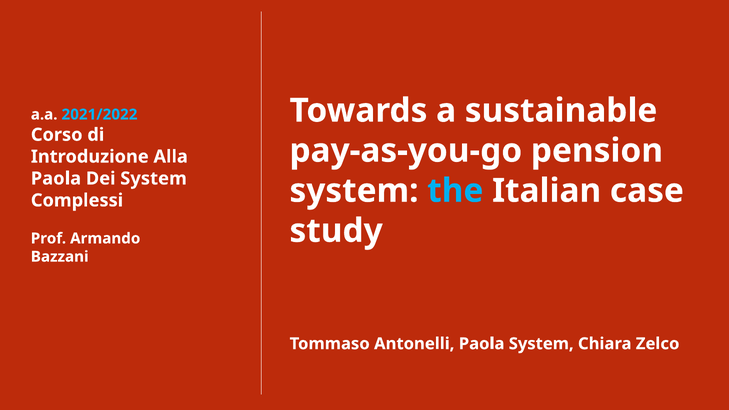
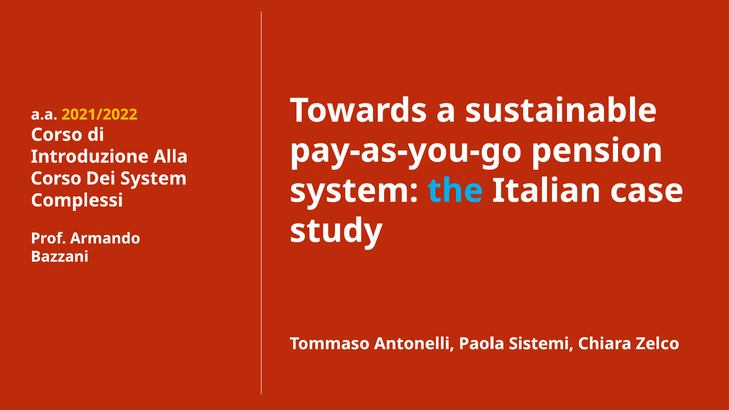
2021/2022 colour: light blue -> yellow (99, 115)
Paola: Paola -> Corso (56, 179)
Paola System: System -> Sistemi (541, 344)
